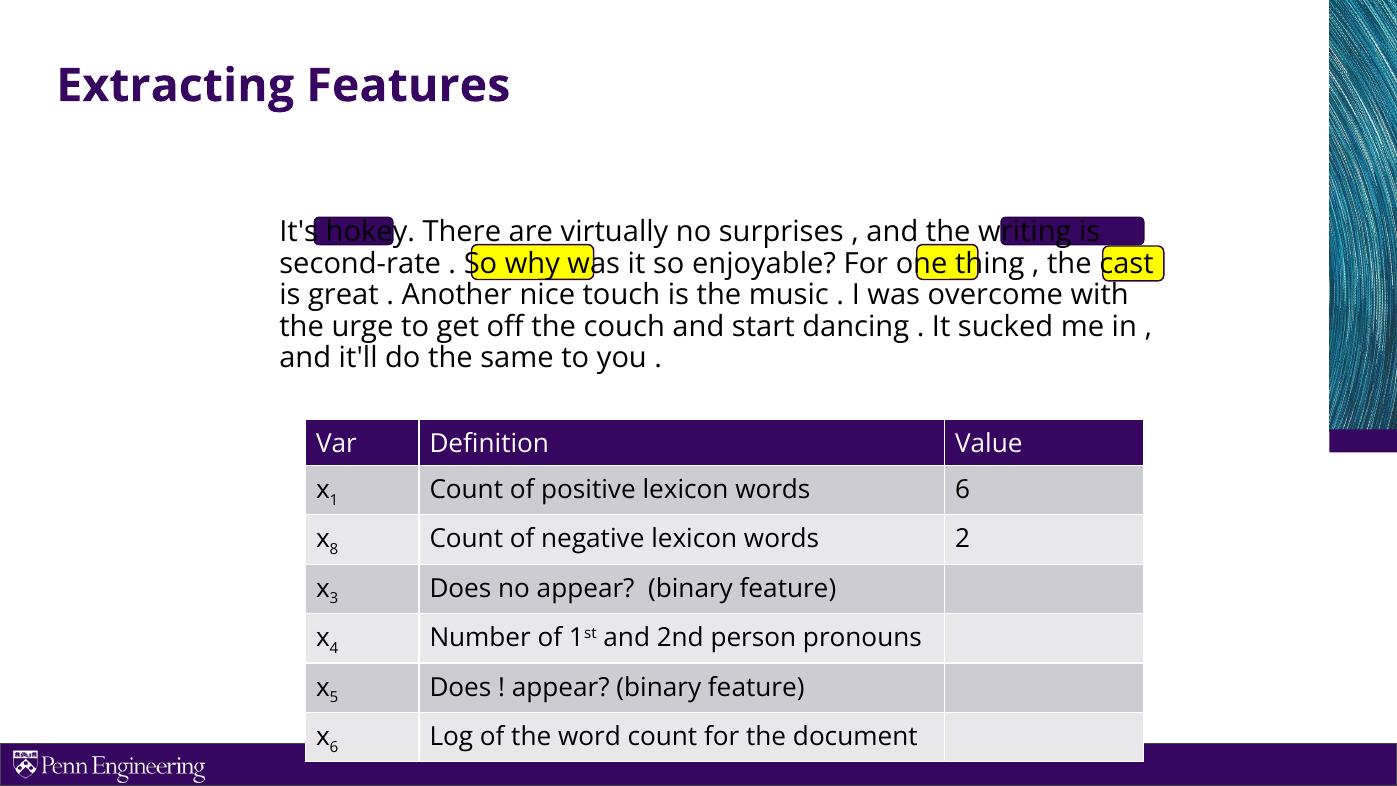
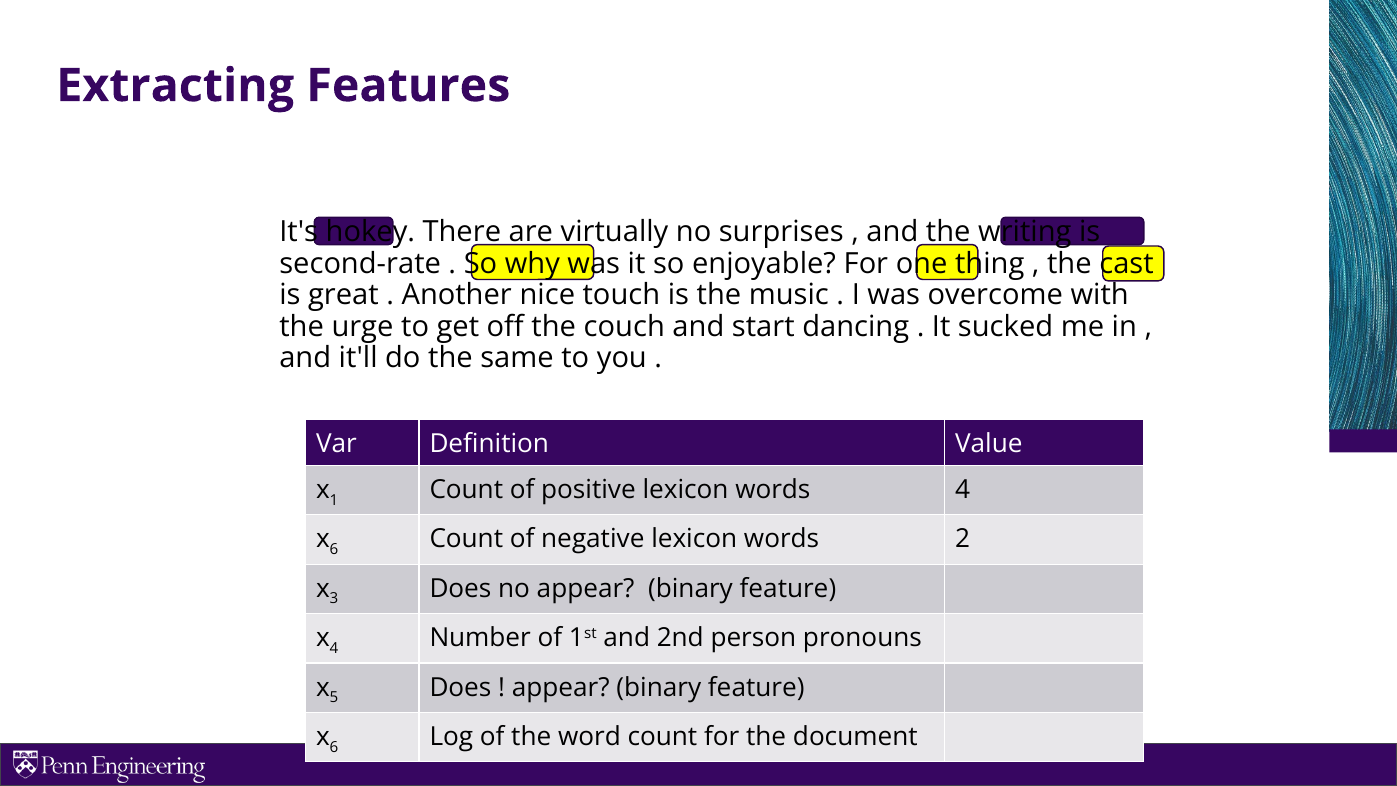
words 6: 6 -> 4 (963, 490)
8: 8 -> 6 (334, 549)
